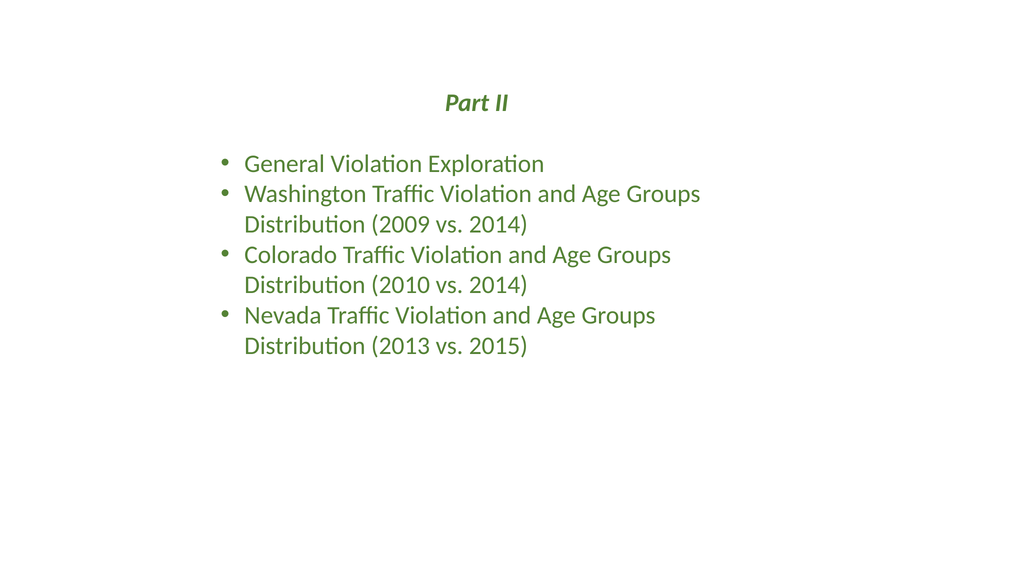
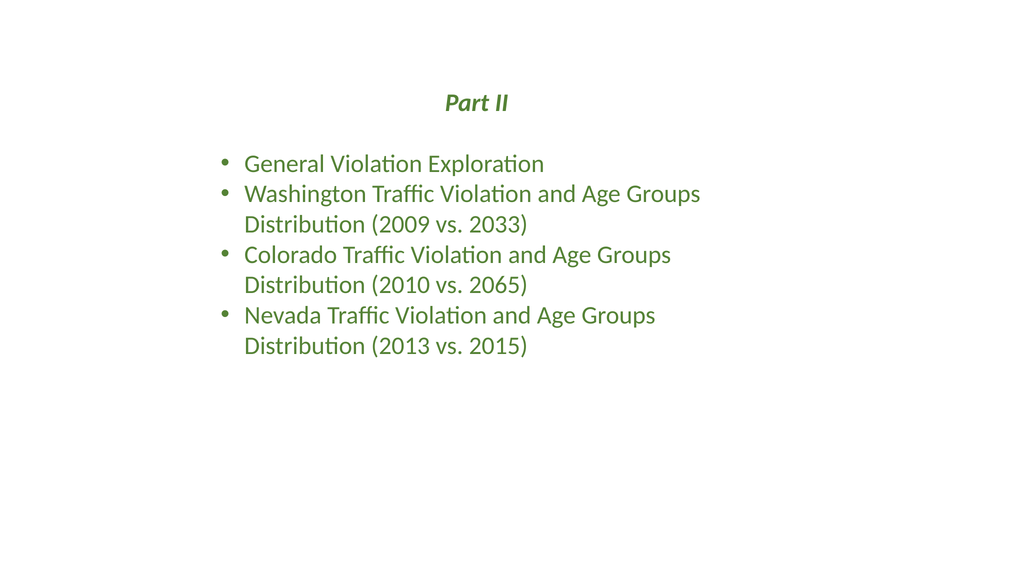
2009 vs 2014: 2014 -> 2033 (498, 224)
2010 vs 2014: 2014 -> 2065 (498, 285)
